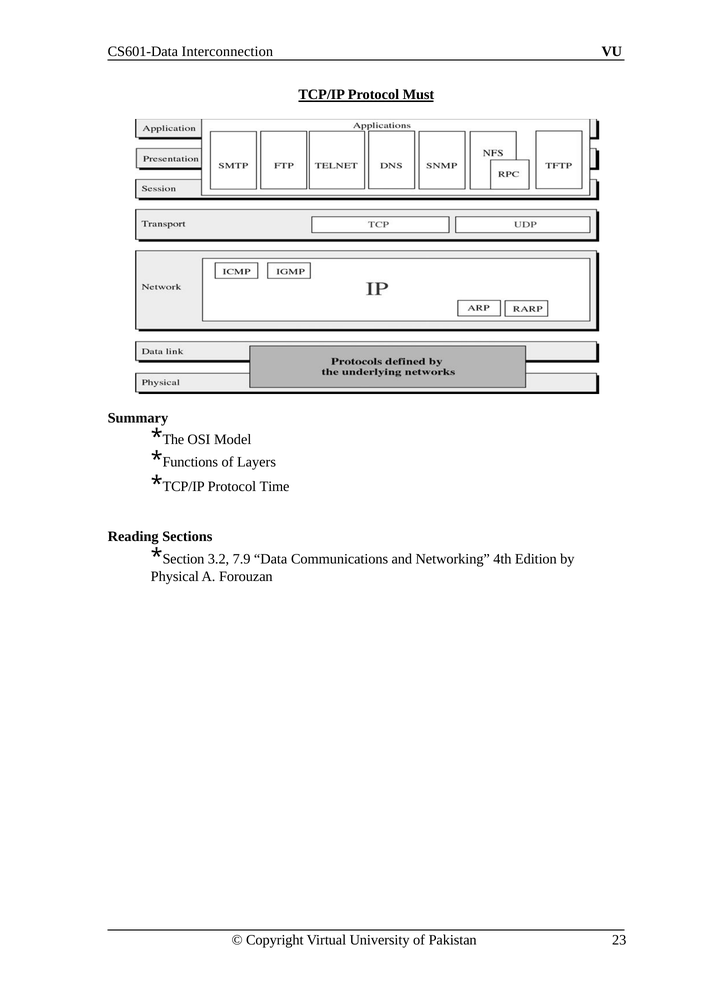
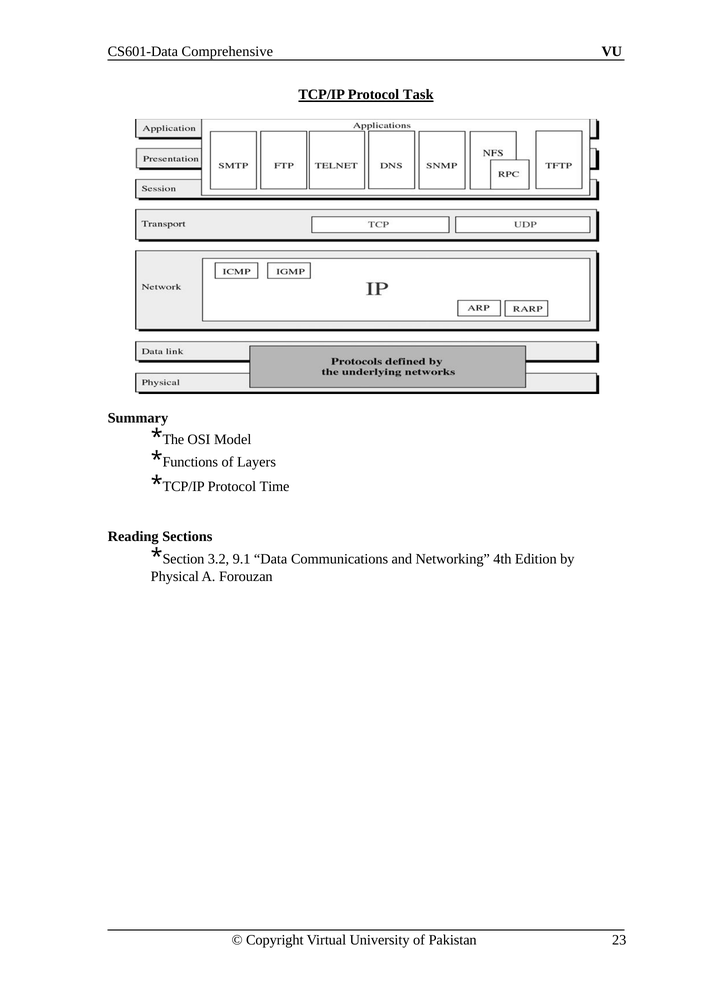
Interconnection: Interconnection -> Comprehensive (227, 52)
Must: Must -> Task (418, 95)
7.9: 7.9 -> 9.1 (242, 559)
